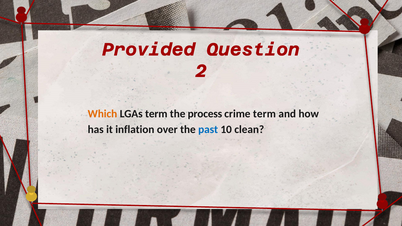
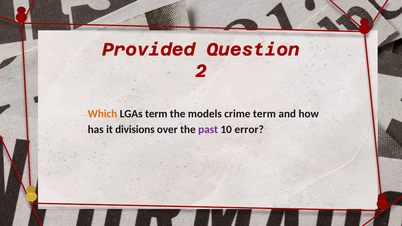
process: process -> models (205, 114)
inflation: inflation -> divisions (135, 129)
past colour: blue -> purple (208, 129)
clean: clean -> error (249, 129)
